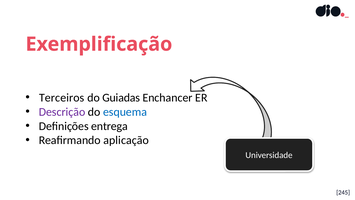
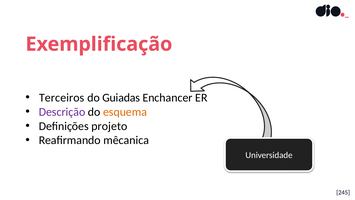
esquema colour: blue -> orange (125, 112)
entrega: entrega -> projeto (109, 126)
aplicação: aplicação -> mêcanica (126, 140)
